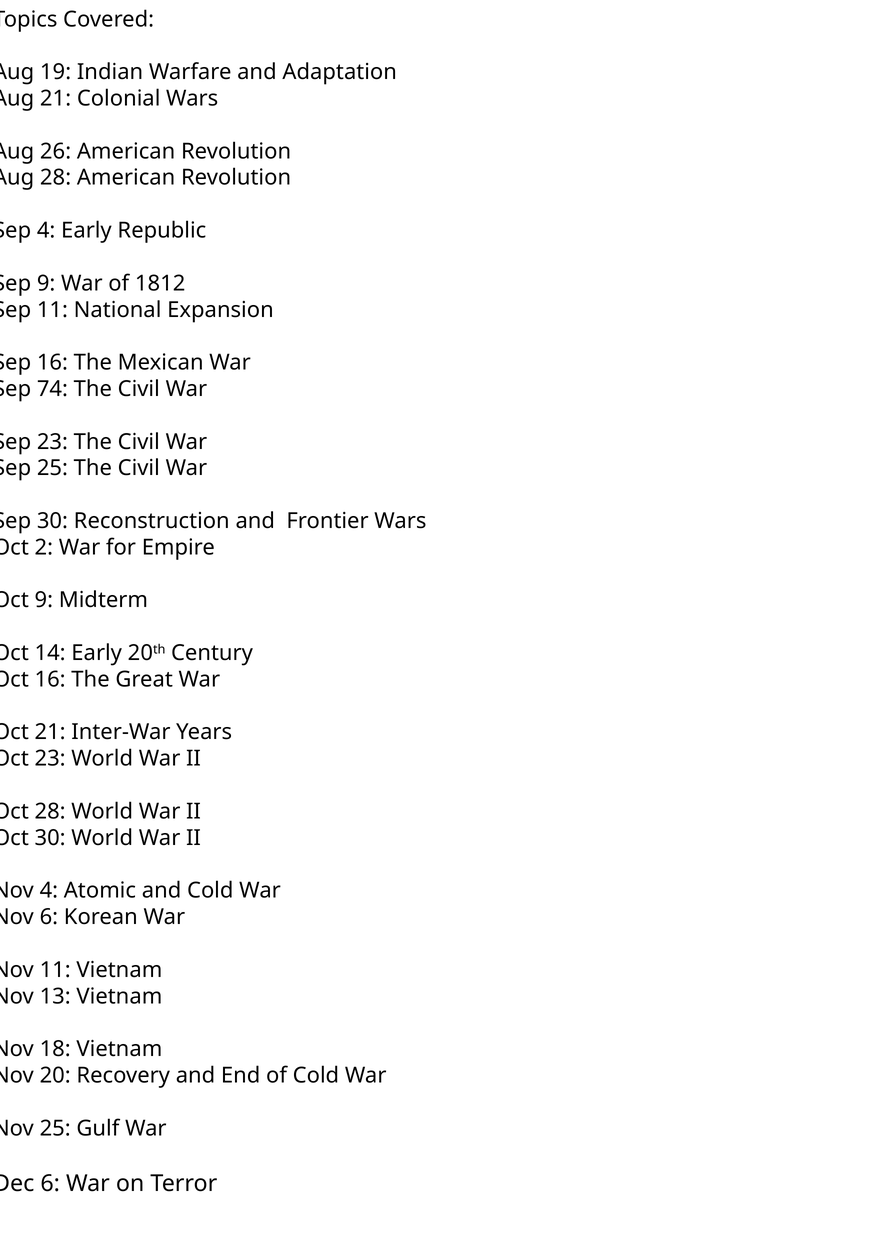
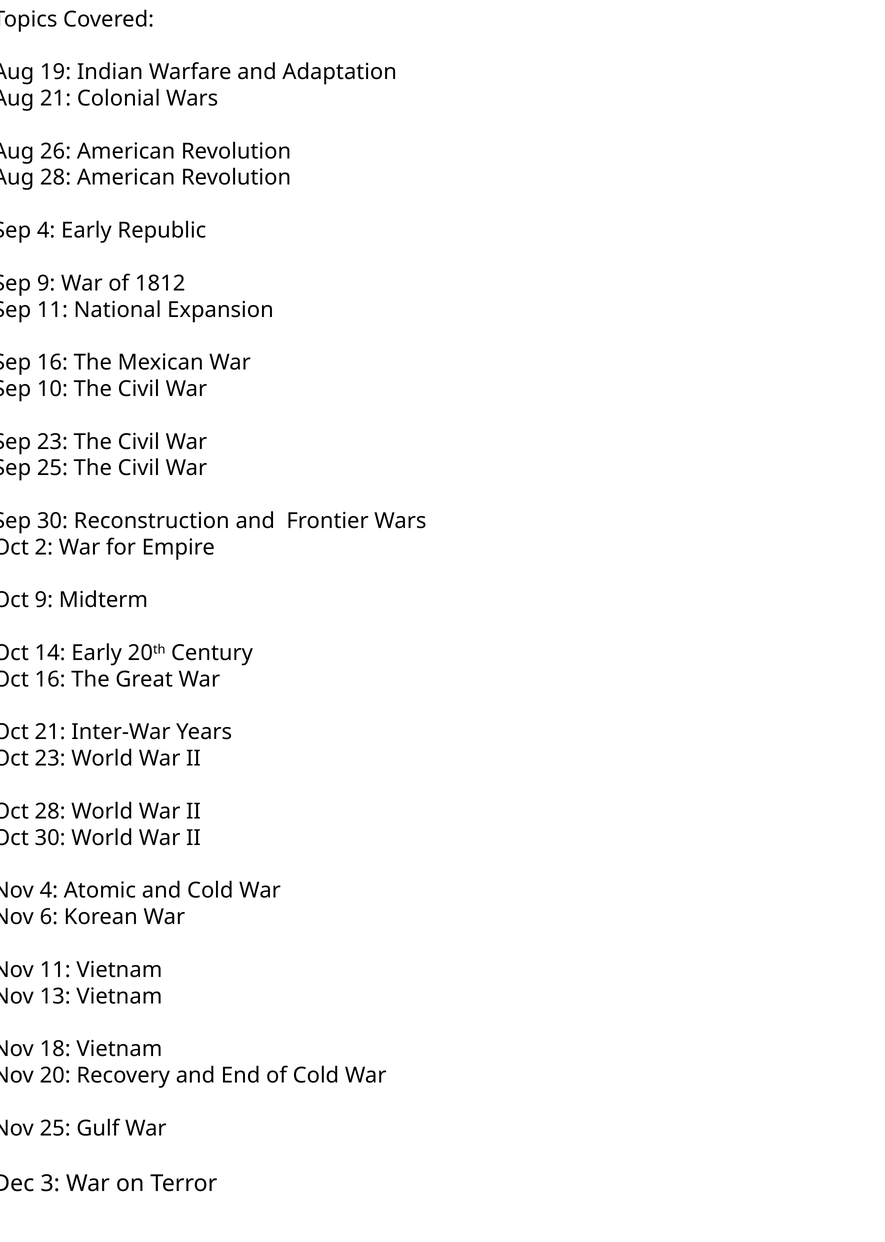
74: 74 -> 10 (52, 389)
6: 6 -> 3 (50, 1184)
